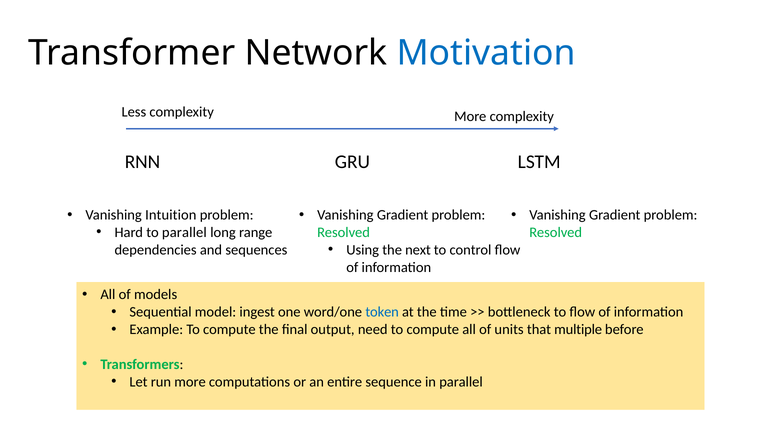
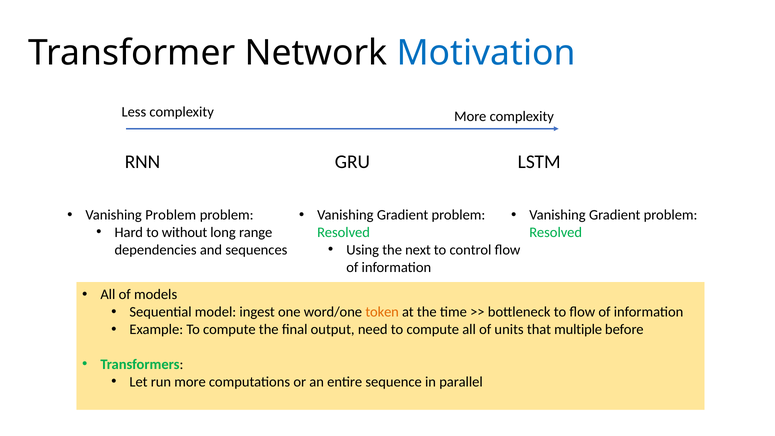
Vanishing Intuition: Intuition -> Problem (171, 215)
to parallel: parallel -> without (185, 232)
token colour: blue -> orange (382, 312)
